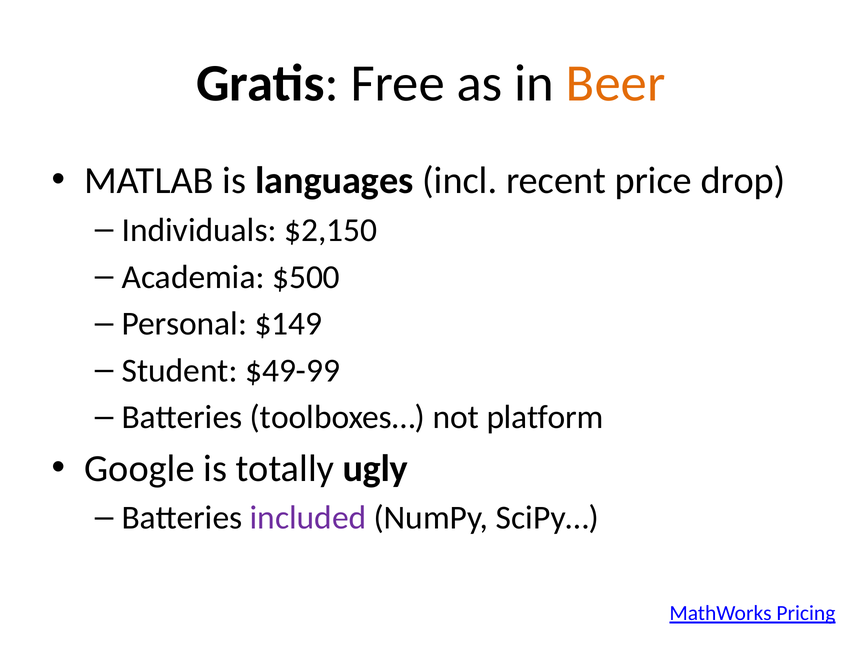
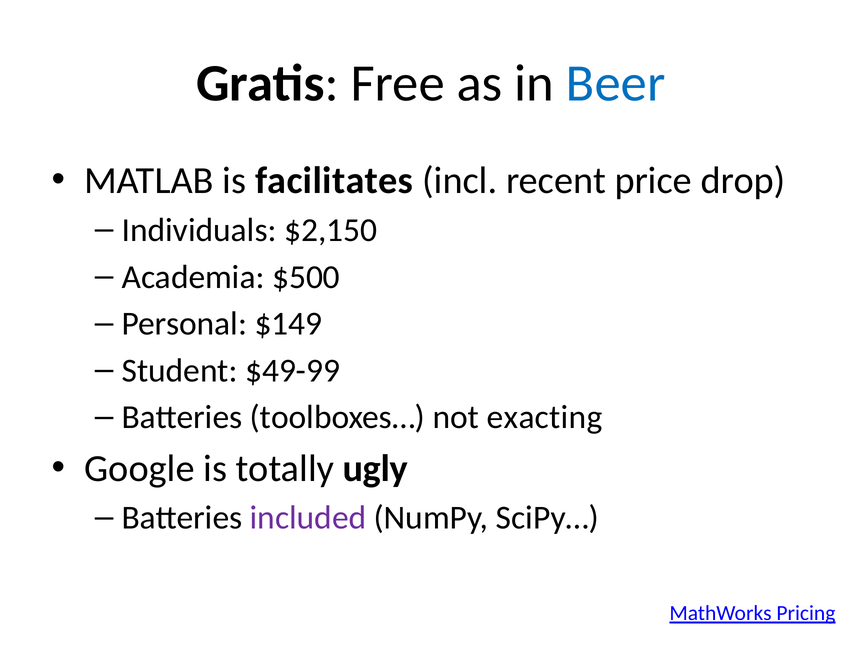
Beer colour: orange -> blue (616, 83)
languages: languages -> facilitates (334, 181)
platform: platform -> exacting (545, 418)
